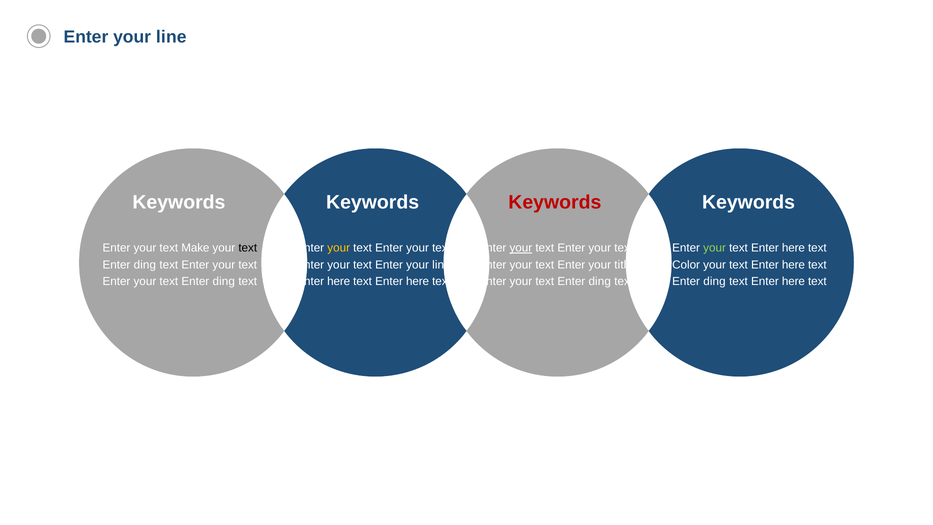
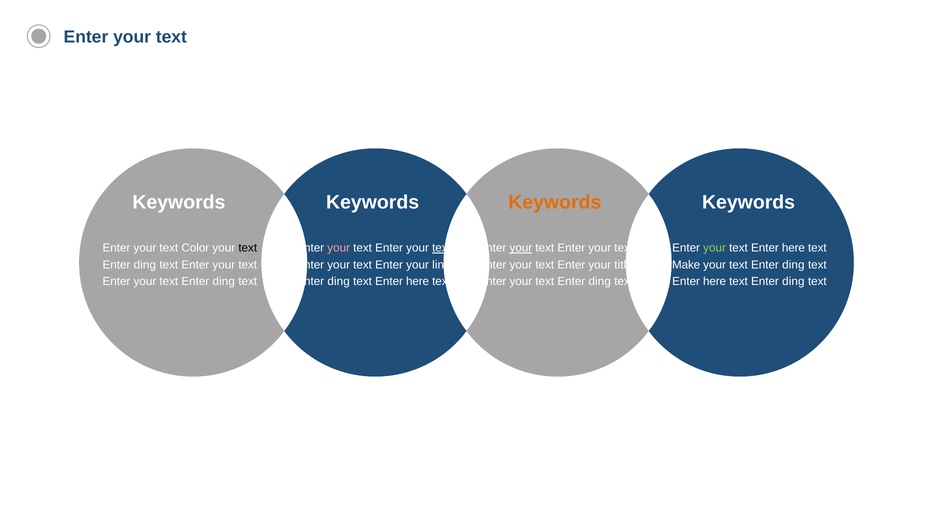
line: line -> text (171, 37)
Keywords colour: red -> orange (555, 202)
Make: Make -> Color (195, 248)
your colour: yellow -> pink (339, 248)
text underline: none -> present (441, 248)
Color: Color -> Make (686, 265)
here: here -> ding (793, 265)
here: here -> ding (339, 281)
ding: ding -> here (715, 281)
here: here -> ding (793, 281)
